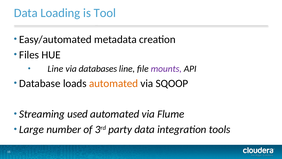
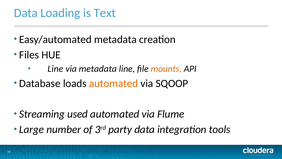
Tool: Tool -> Text (105, 13)
via databases: databases -> metadata (98, 69)
mounts colour: purple -> orange (166, 69)
